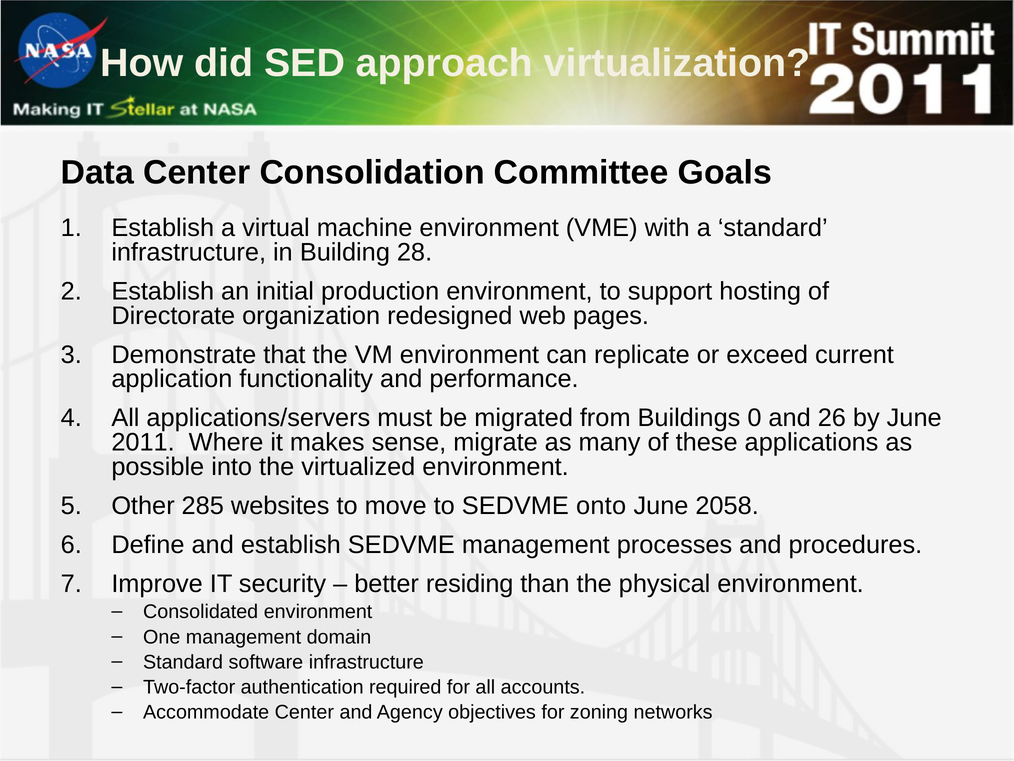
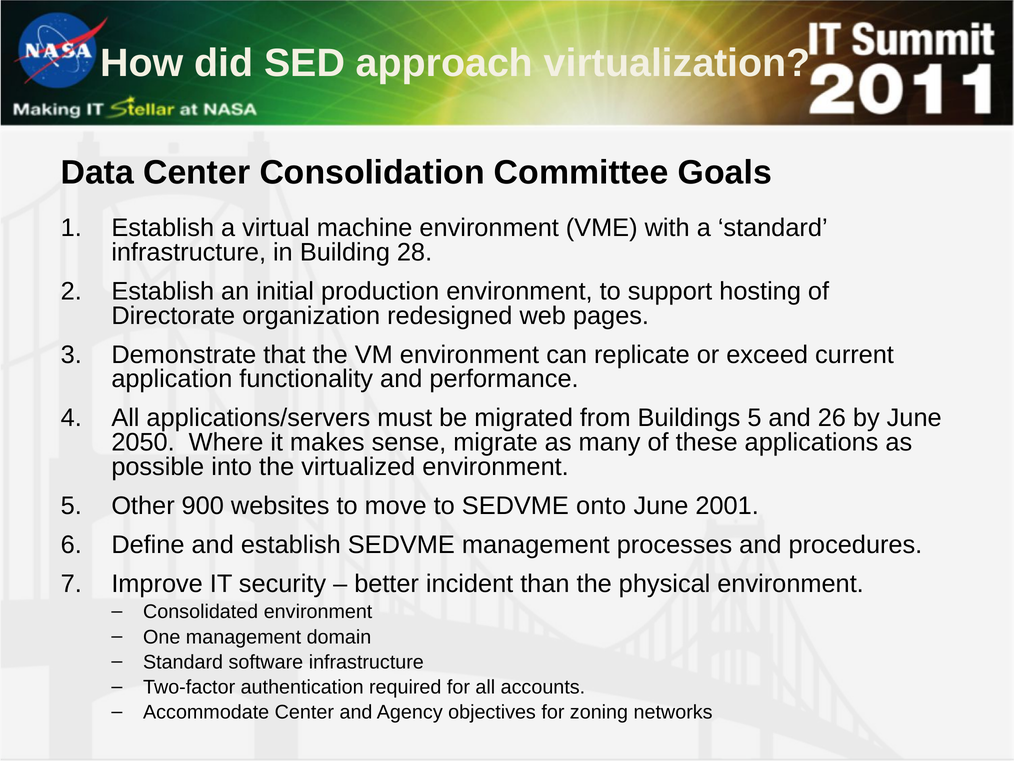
Buildings 0: 0 -> 5 (754, 418)
2011: 2011 -> 2050 (143, 442)
285: 285 -> 900 (203, 506)
2058: 2058 -> 2001 (727, 506)
residing: residing -> incident (470, 583)
